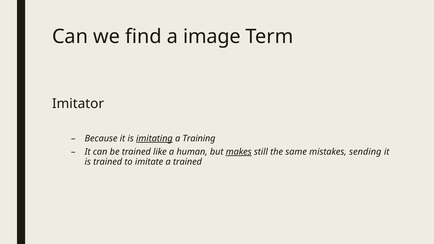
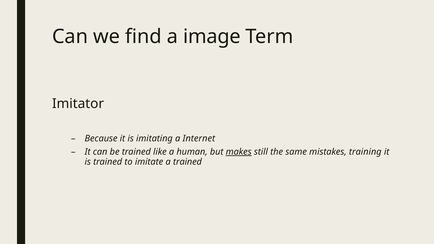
imitating underline: present -> none (154, 138)
Training: Training -> Internet (199, 138)
sending: sending -> training (365, 152)
